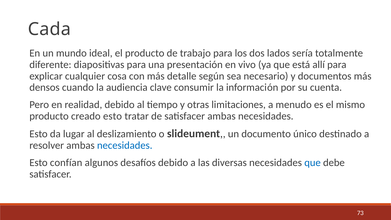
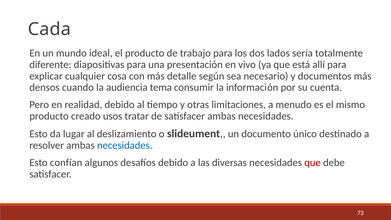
clave: clave -> tema (161, 87)
creado esto: esto -> usos (113, 116)
que colour: blue -> red (313, 163)
